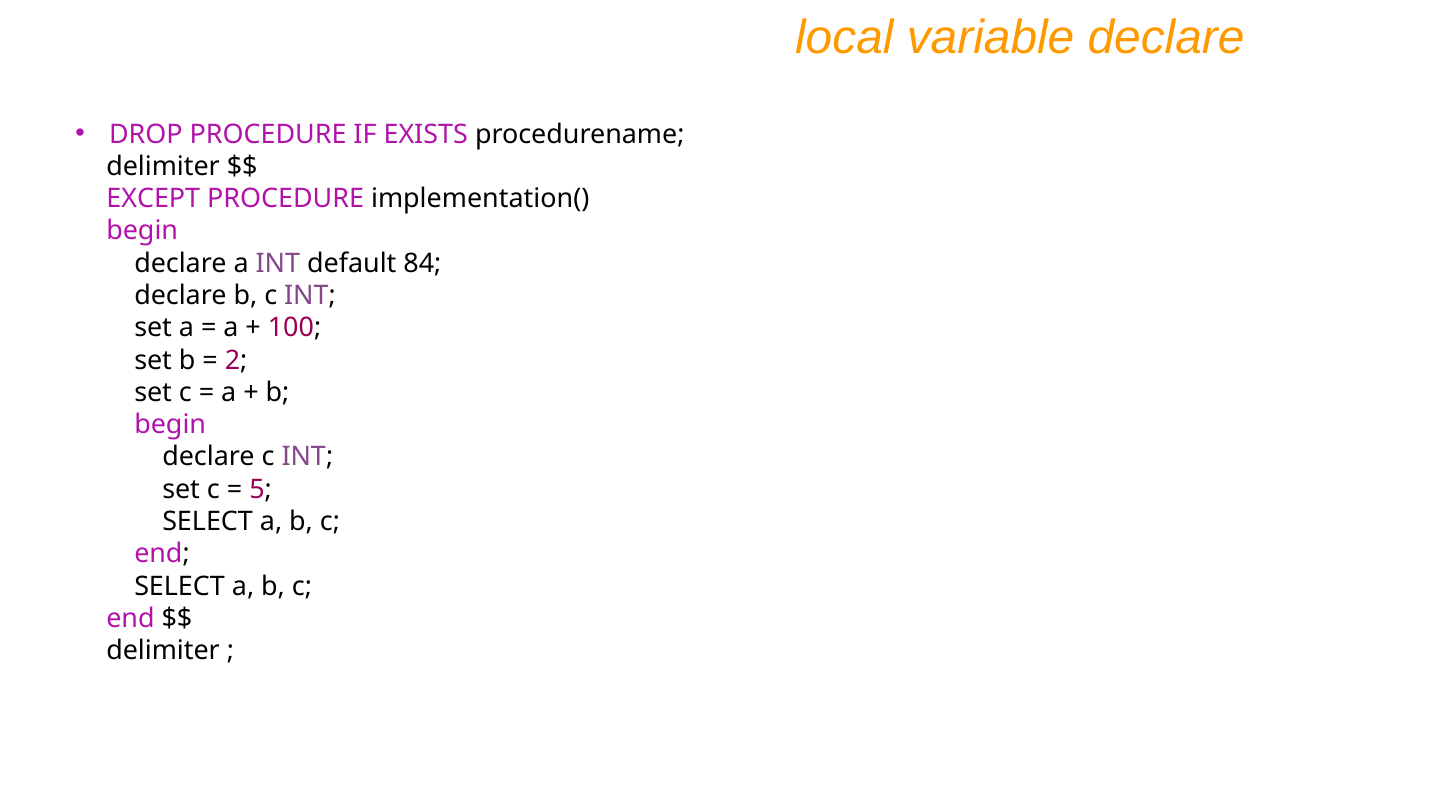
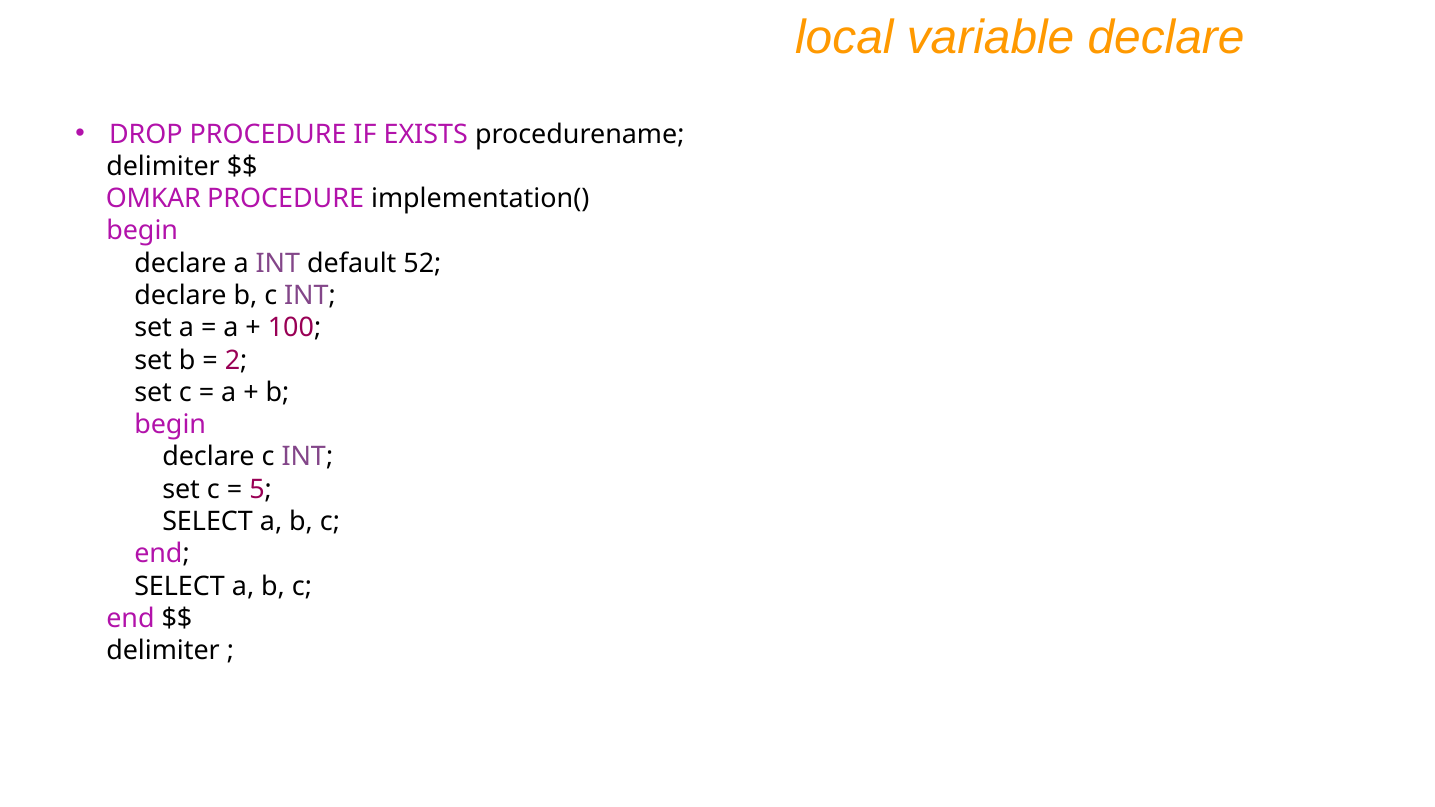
EXCEPT: EXCEPT -> OMKAR (153, 199)
84: 84 -> 52 (422, 263)
